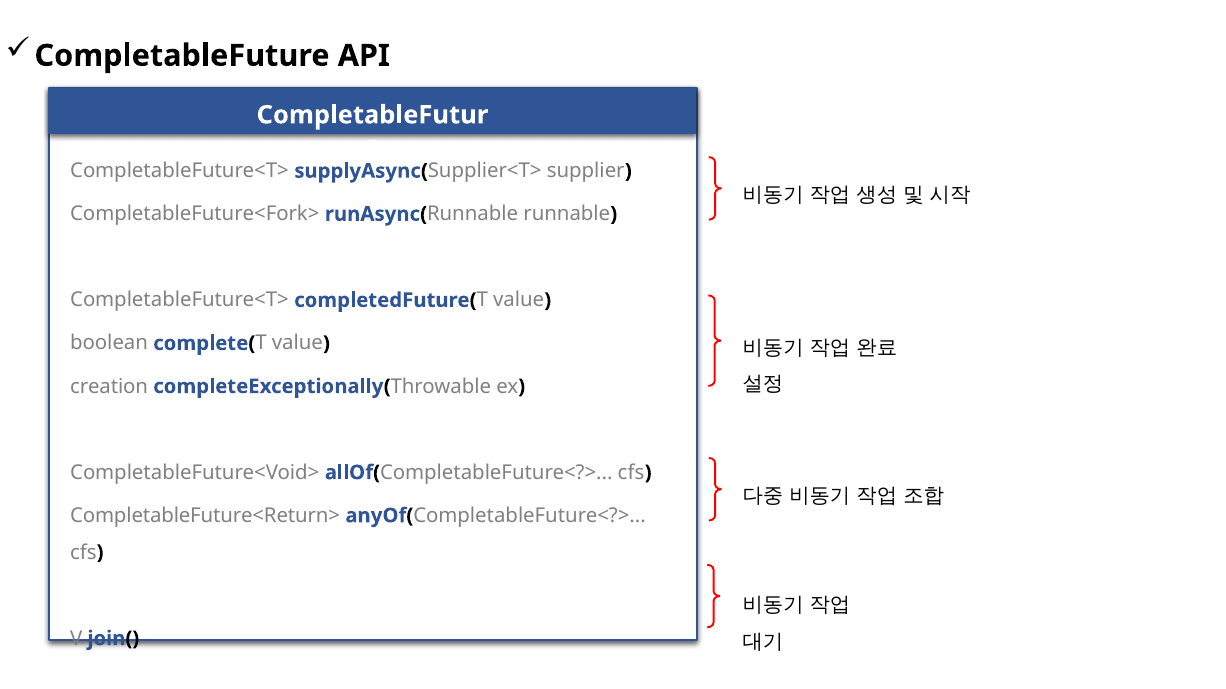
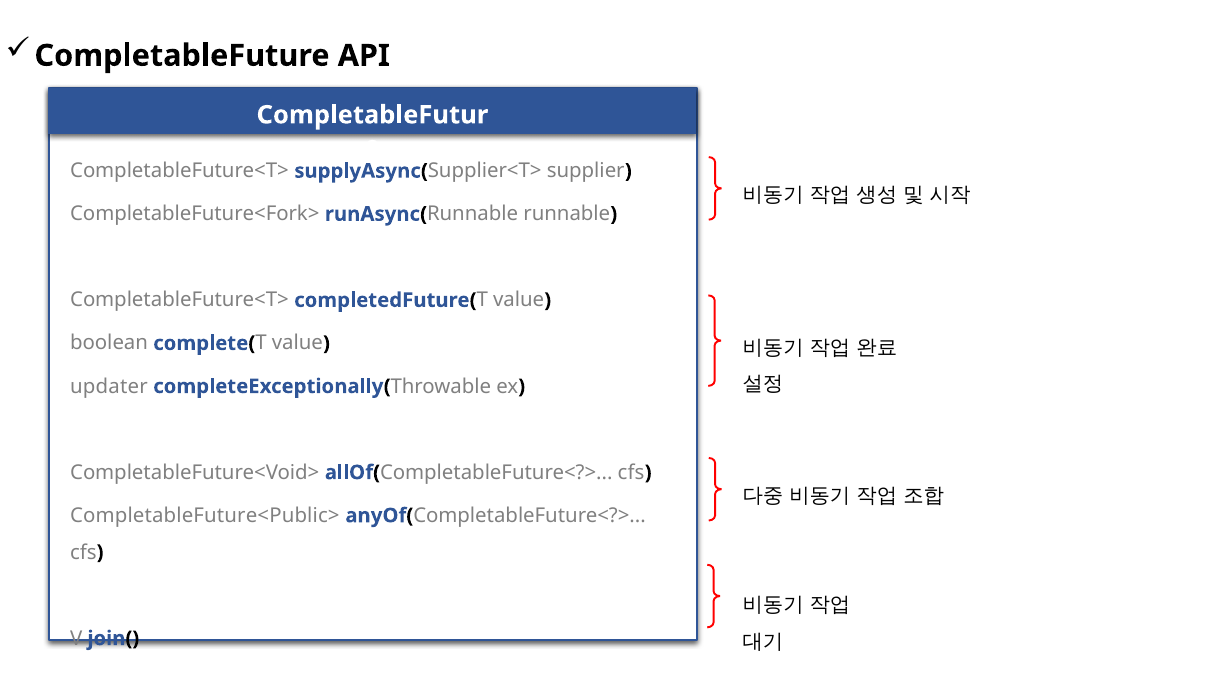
creation: creation -> updater (109, 387)
CompletableFuture<Return>: CompletableFuture<Return> -> CompletableFuture<Public> (205, 516)
